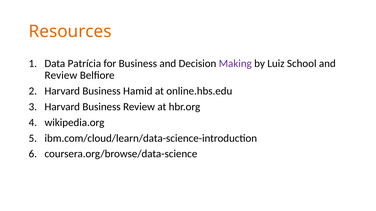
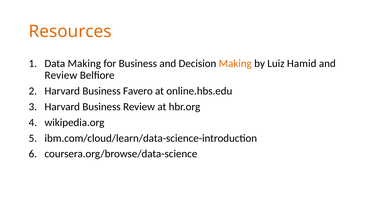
Data Patrícia: Patrícia -> Making (84, 64)
Making colour: purple -> orange (235, 64)
School: School -> Hamid (302, 64)
Hamid: Hamid -> Favero (138, 91)
